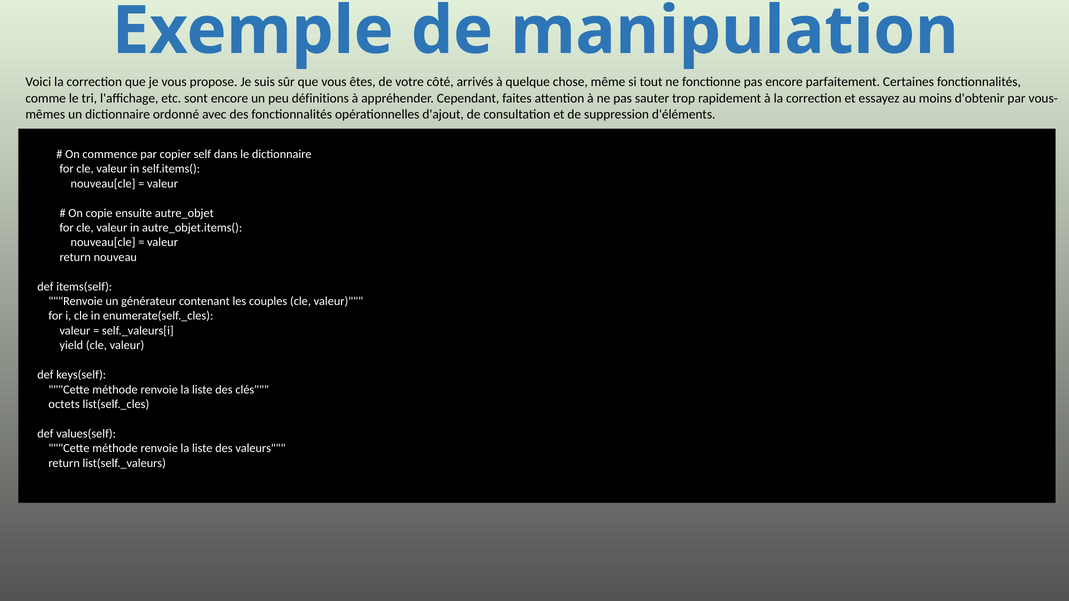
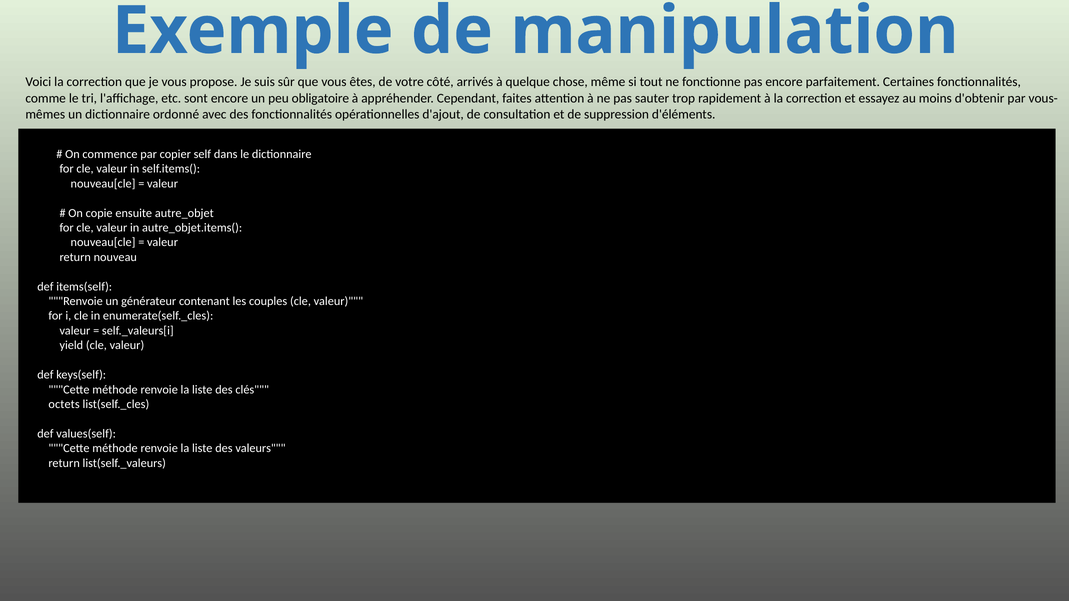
définitions: définitions -> obligatoire (320, 98)
